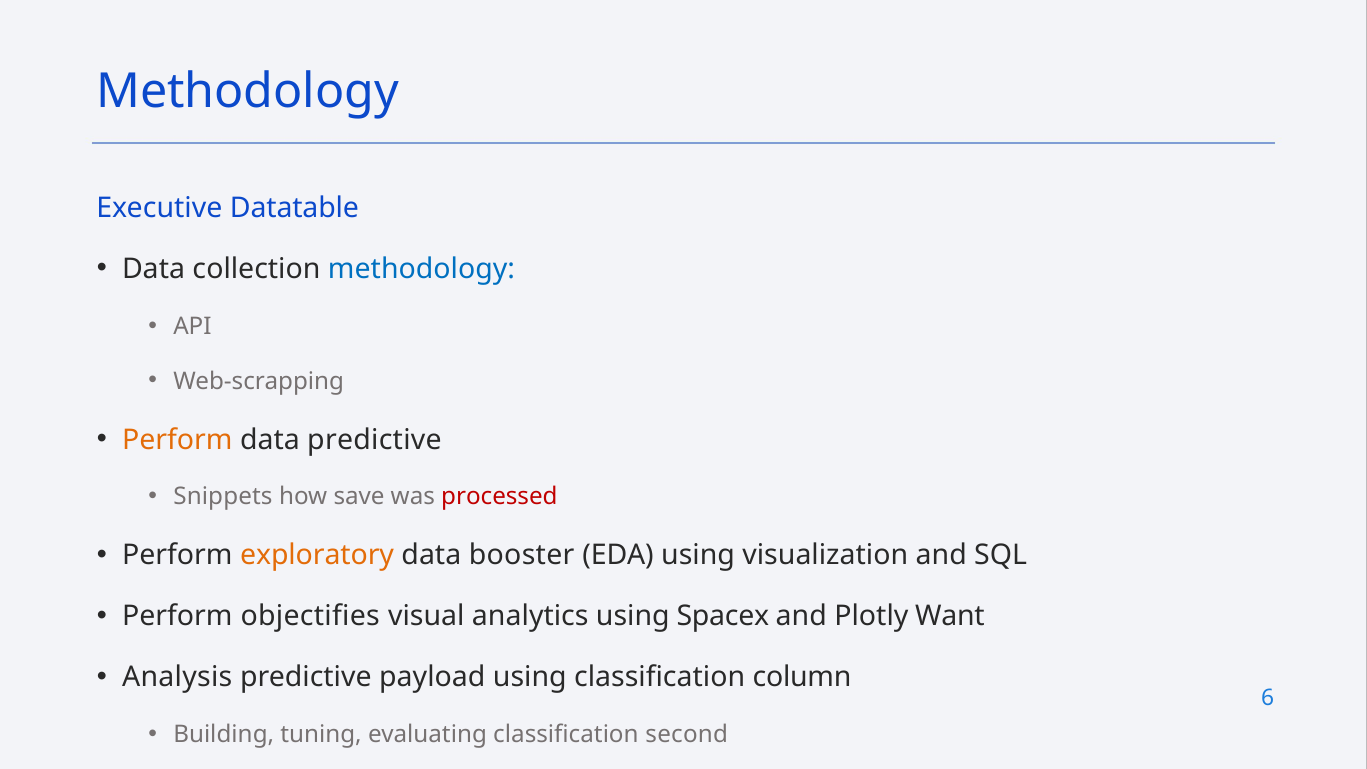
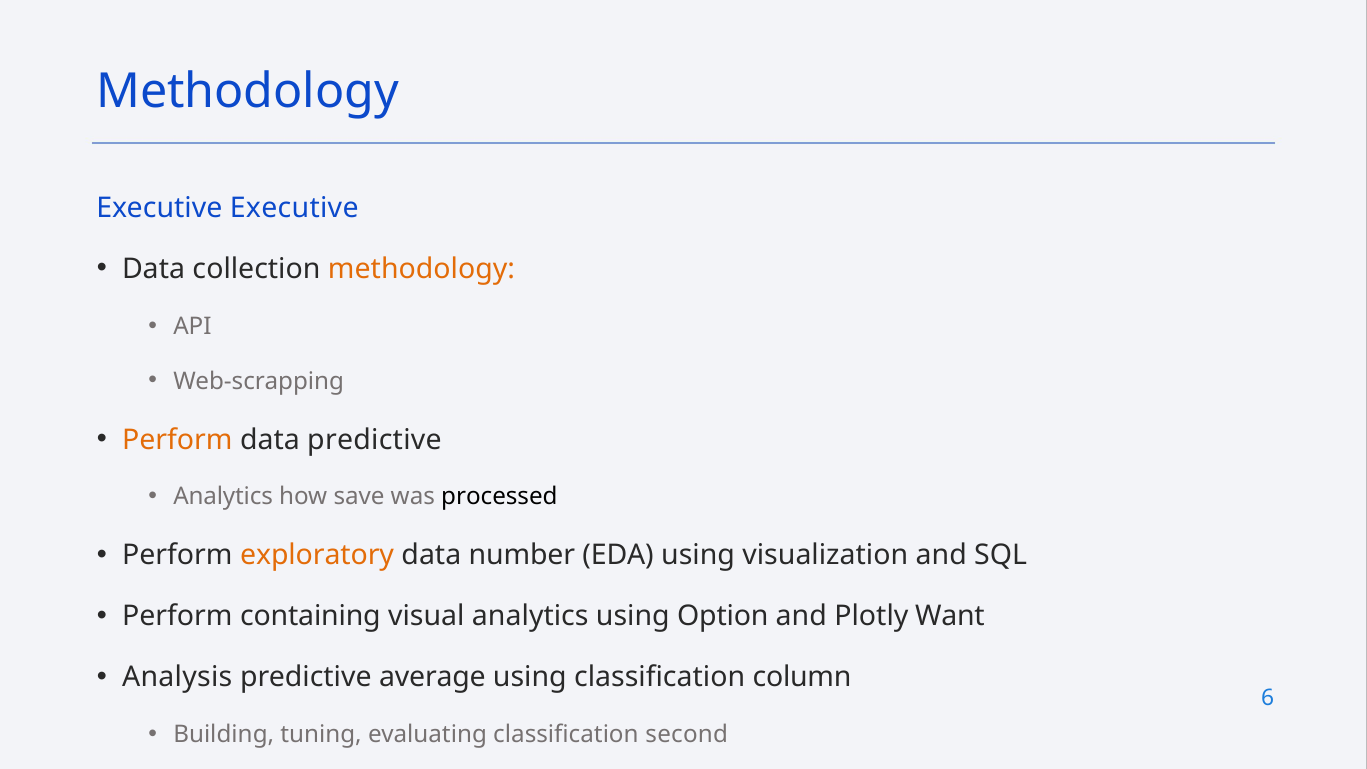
Executive Datatable: Datatable -> Executive (294, 208)
methodology colour: blue -> orange (422, 269)
Snippets: Snippets -> Analytics (223, 497)
processed colour: red -> black (499, 497)
booster: booster -> number (522, 555)
objectifies: objectifies -> containing (310, 616)
Spacex: Spacex -> Option (723, 616)
payload: payload -> average (432, 677)
